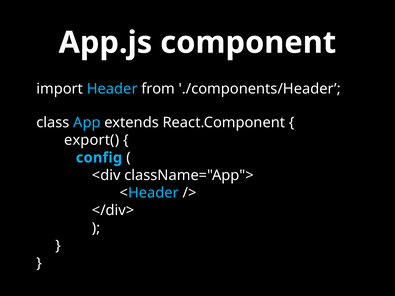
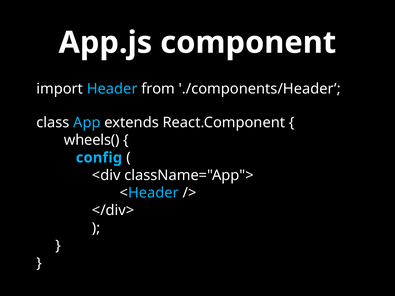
export(: export( -> wheels( (92, 140)
